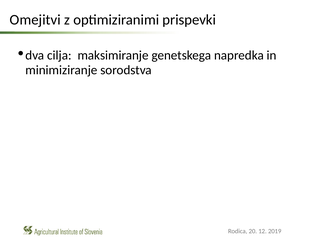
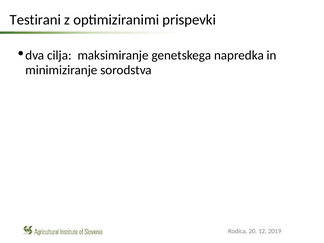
Omejitvi: Omejitvi -> Testirani (35, 20)
